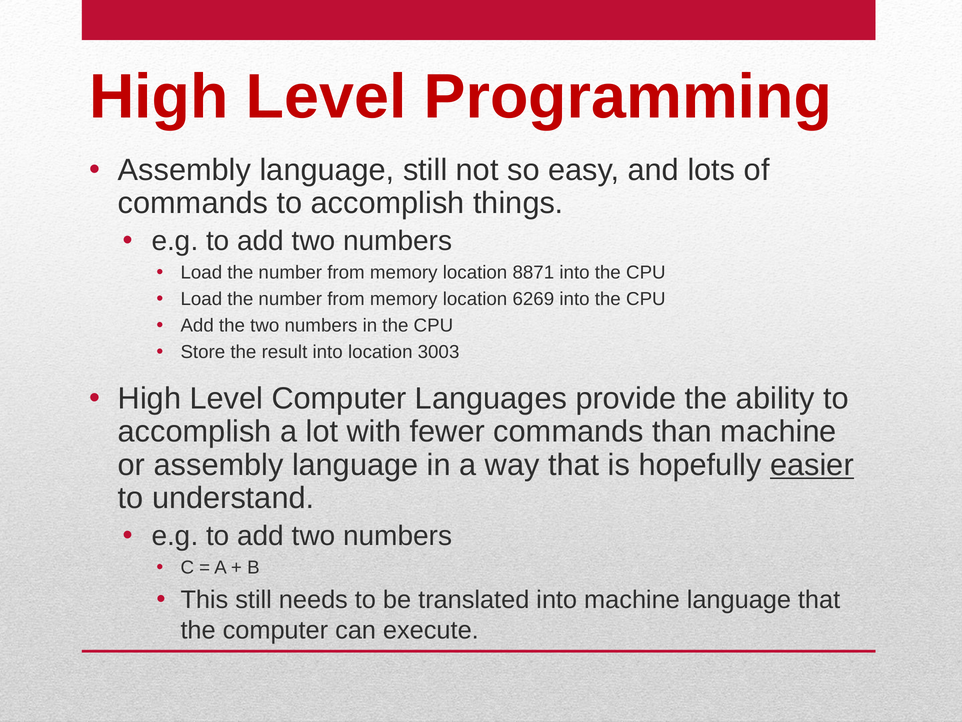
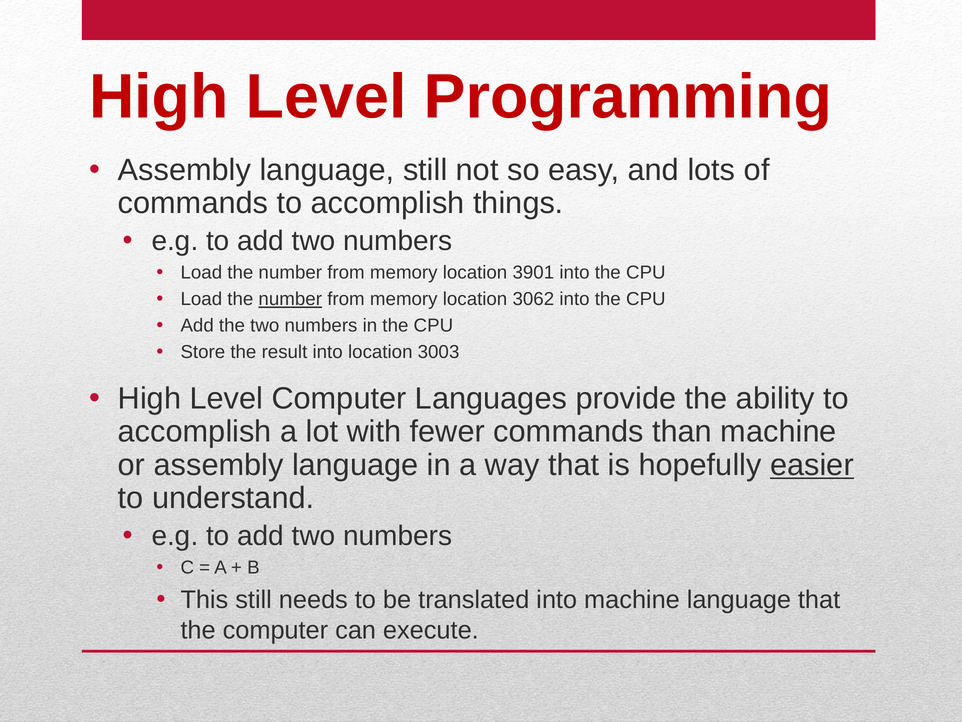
8871: 8871 -> 3901 (533, 273)
number underline: none -> present (290, 299)
6269: 6269 -> 3062 (533, 299)
